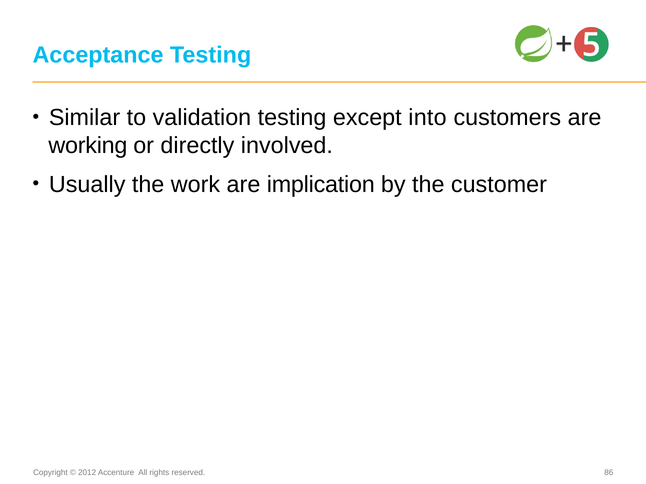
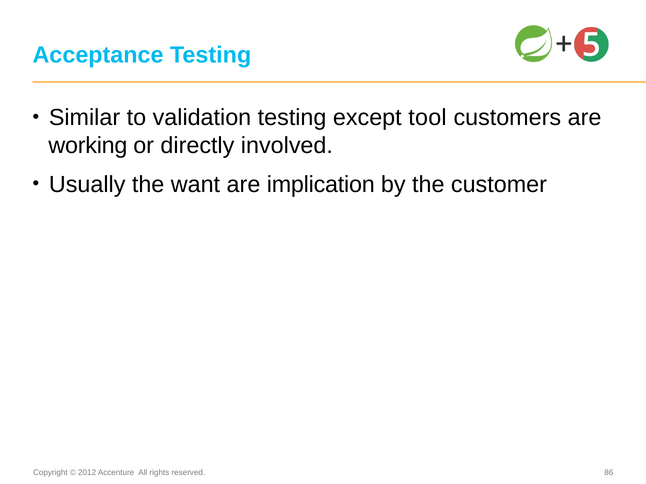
into: into -> tool (427, 118)
work: work -> want (195, 185)
